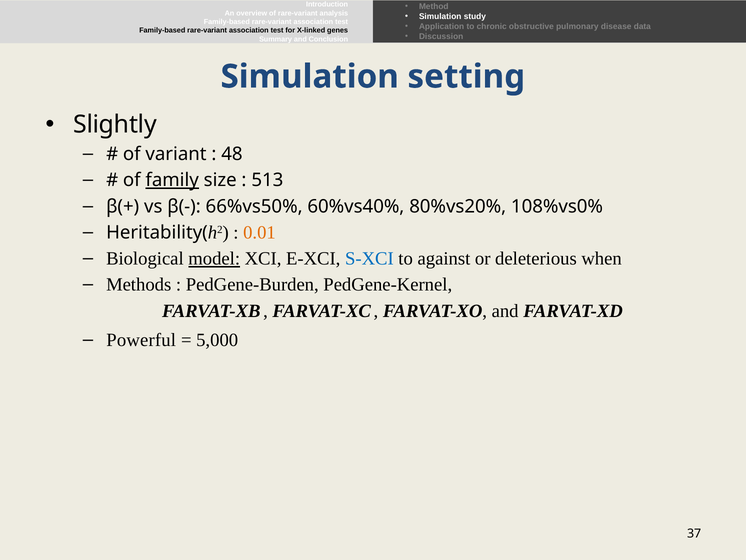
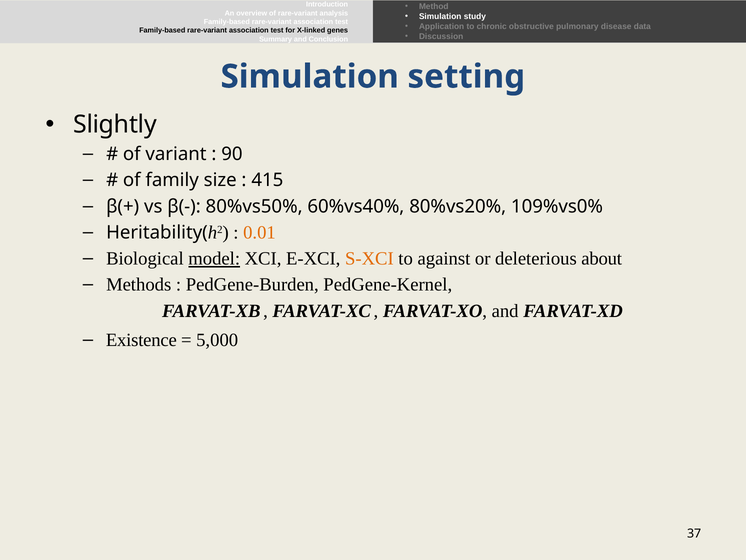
48: 48 -> 90 (232, 154)
family underline: present -> none (172, 180)
513: 513 -> 415 (267, 180)
66%vs50%: 66%vs50% -> 80%vs50% (254, 206)
108%vs0%: 108%vs0% -> 109%vs0% (557, 206)
S-XCI colour: blue -> orange (369, 258)
when: when -> about (602, 258)
Powerful: Powerful -> Existence (141, 340)
